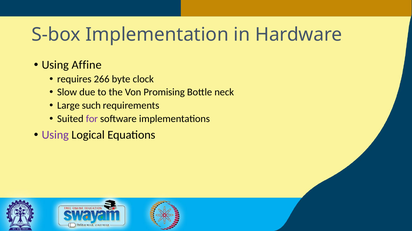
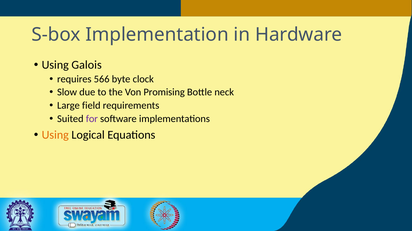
Affine: Affine -> Galois (87, 65)
266: 266 -> 566 (102, 79)
such: such -> field (91, 106)
Using colour: purple -> orange (55, 135)
